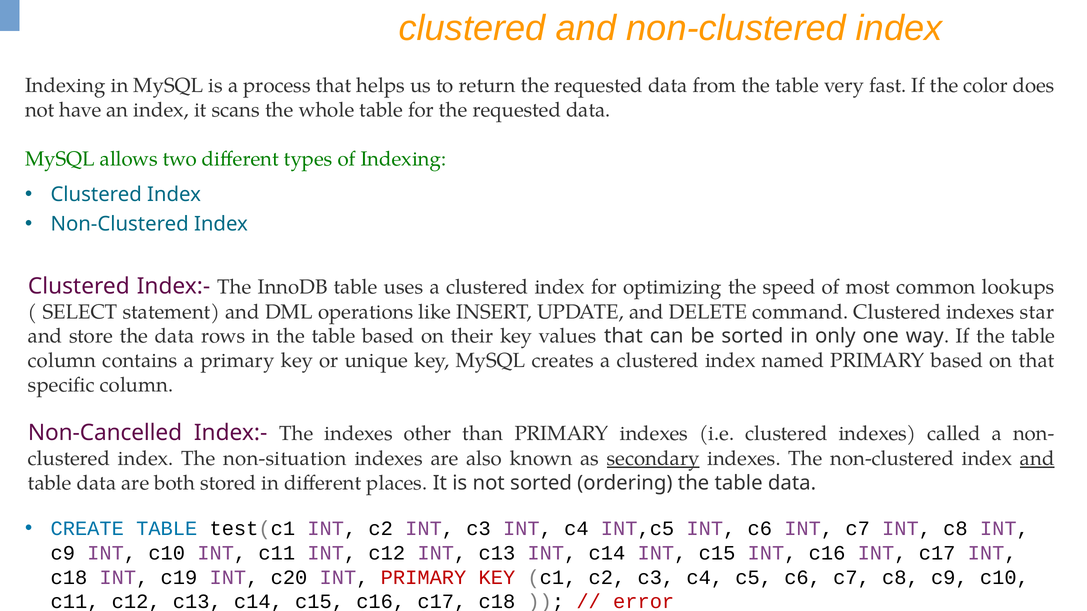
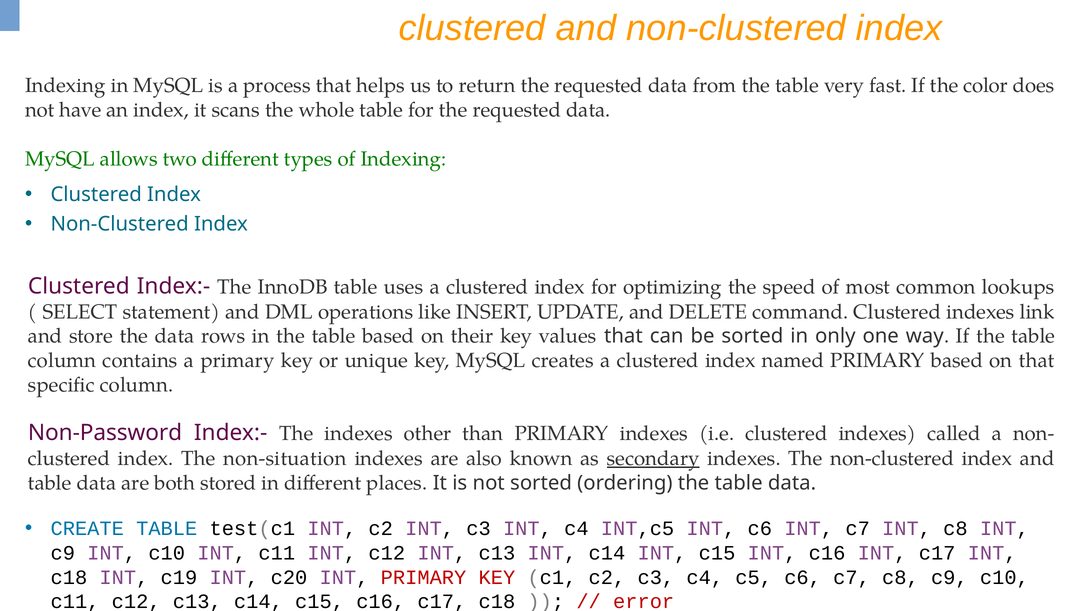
star: star -> link (1037, 312)
Non-Cancelled: Non-Cancelled -> Non-Password (105, 433)
and underline: present -> none (1037, 459)
